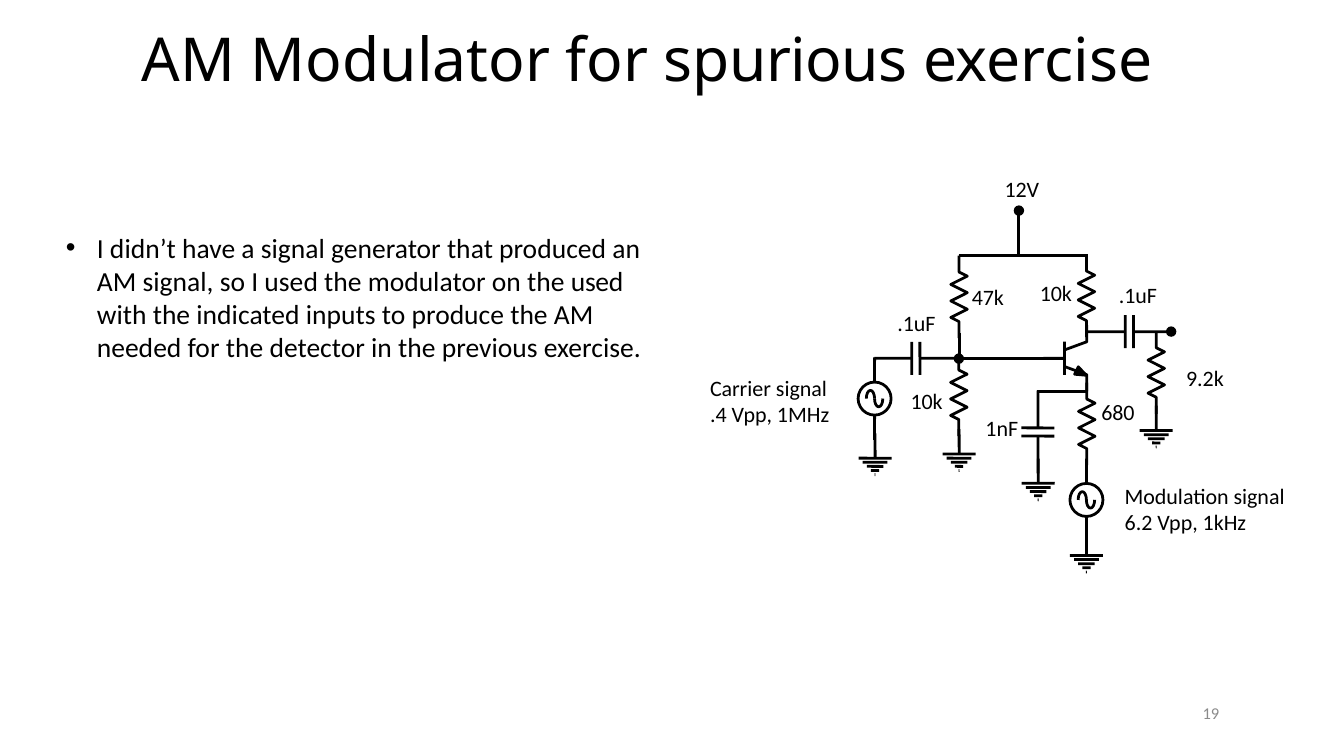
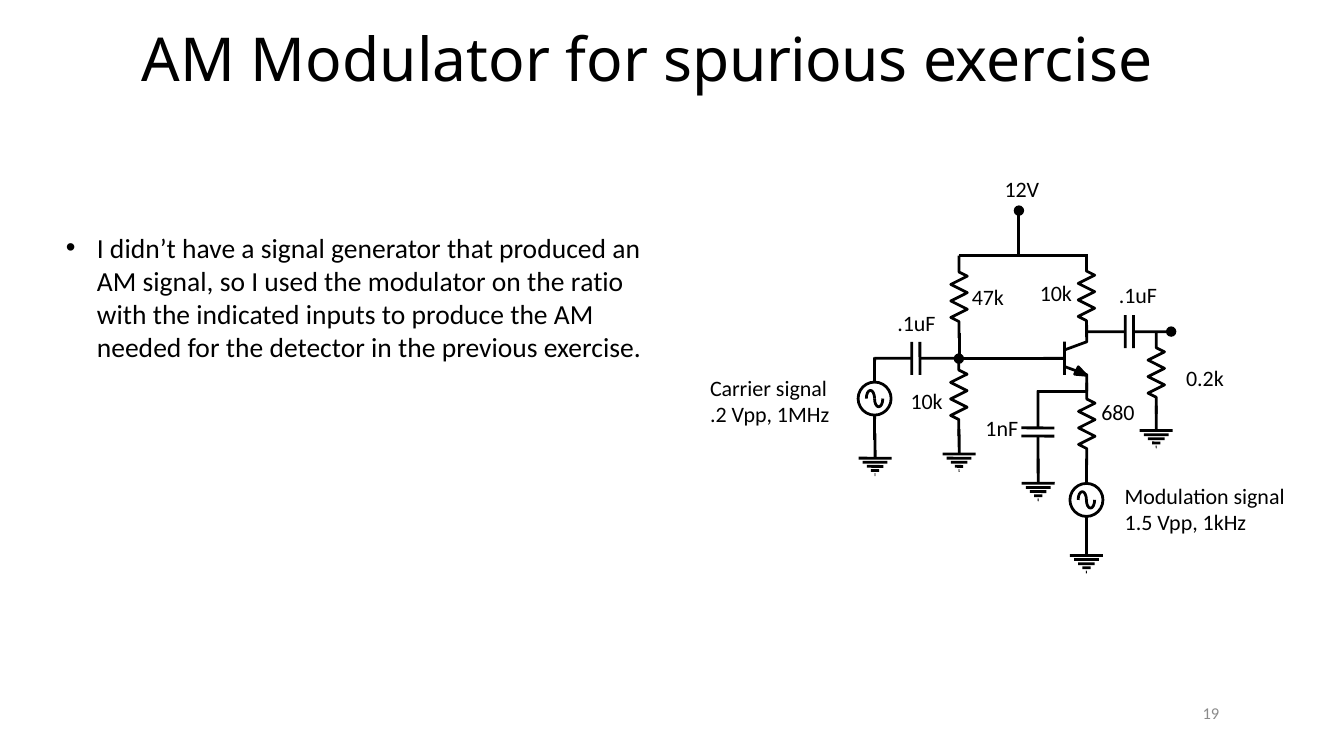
the used: used -> ratio (597, 283)
9.2k: 9.2k -> 0.2k (1205, 379)
.4: .4 -> .2 (718, 416)
6.2: 6.2 -> 1.5 (1139, 523)
